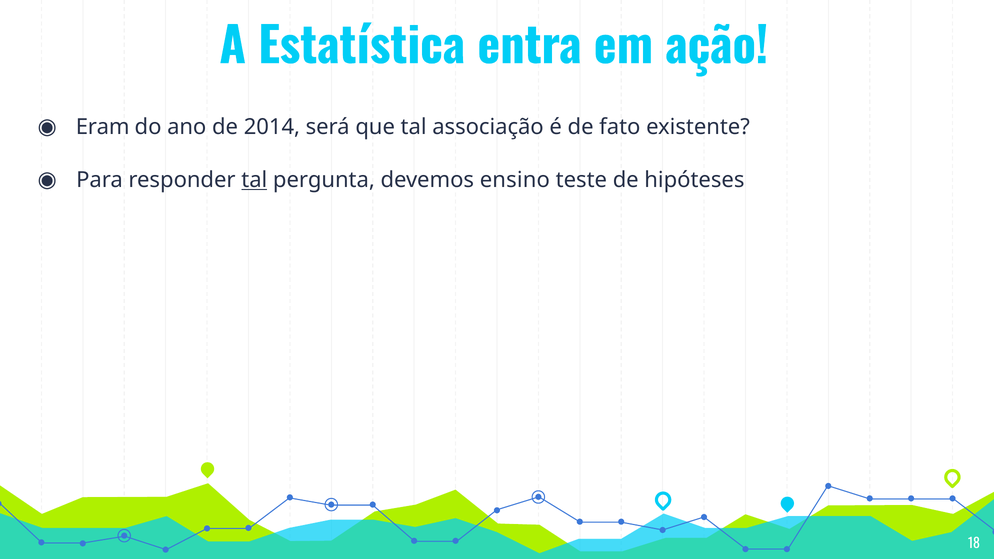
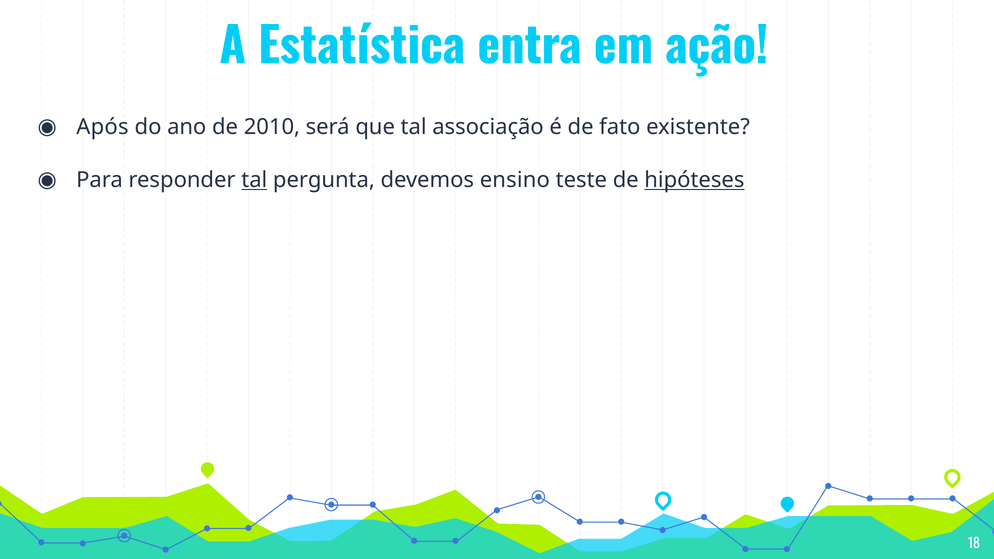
Eram: Eram -> Após (102, 127)
2014: 2014 -> 2010 (272, 127)
hipóteses underline: none -> present (694, 180)
